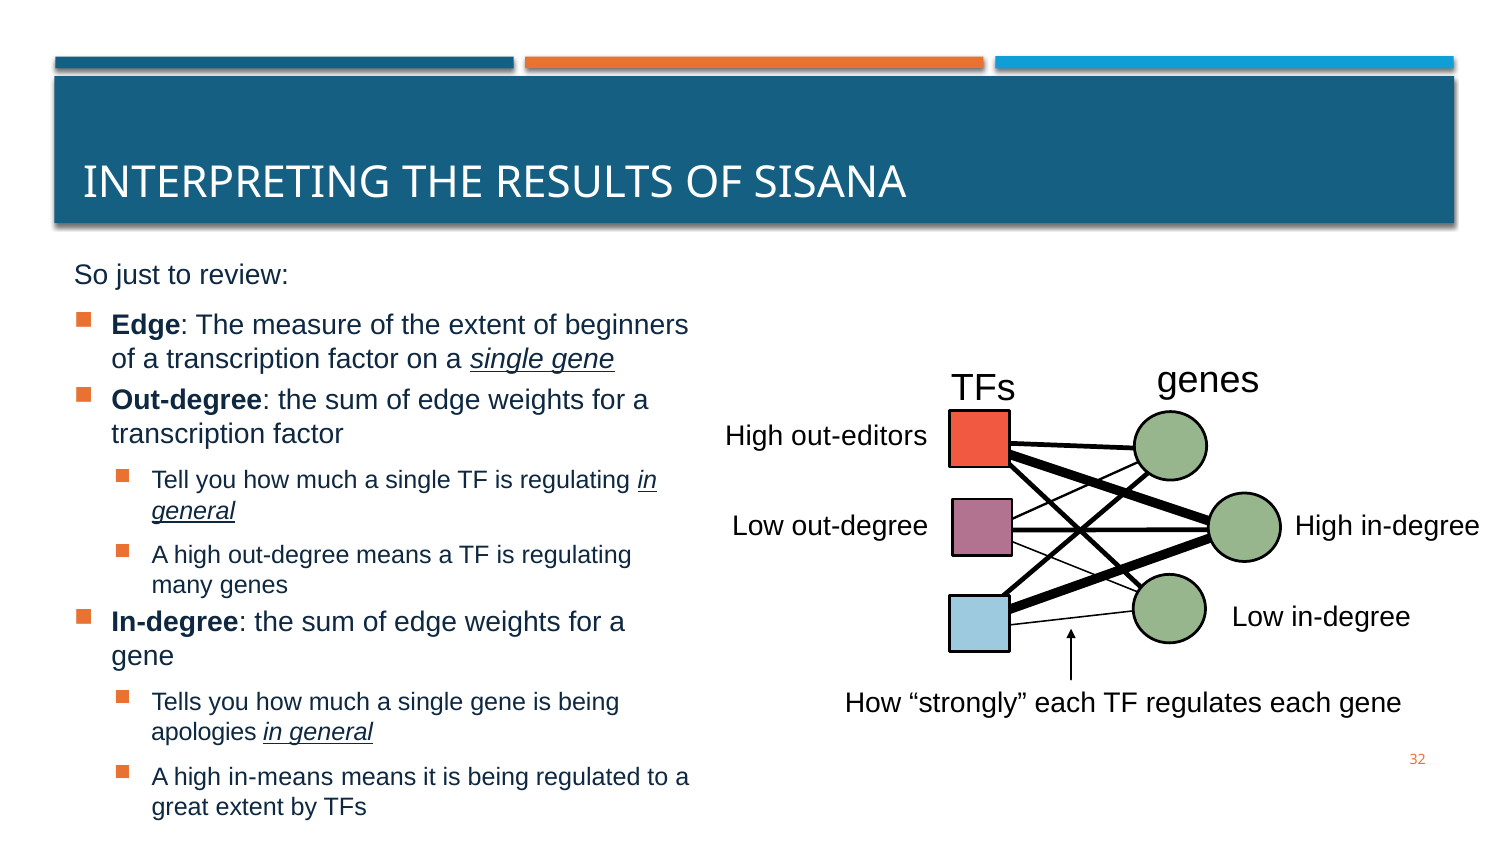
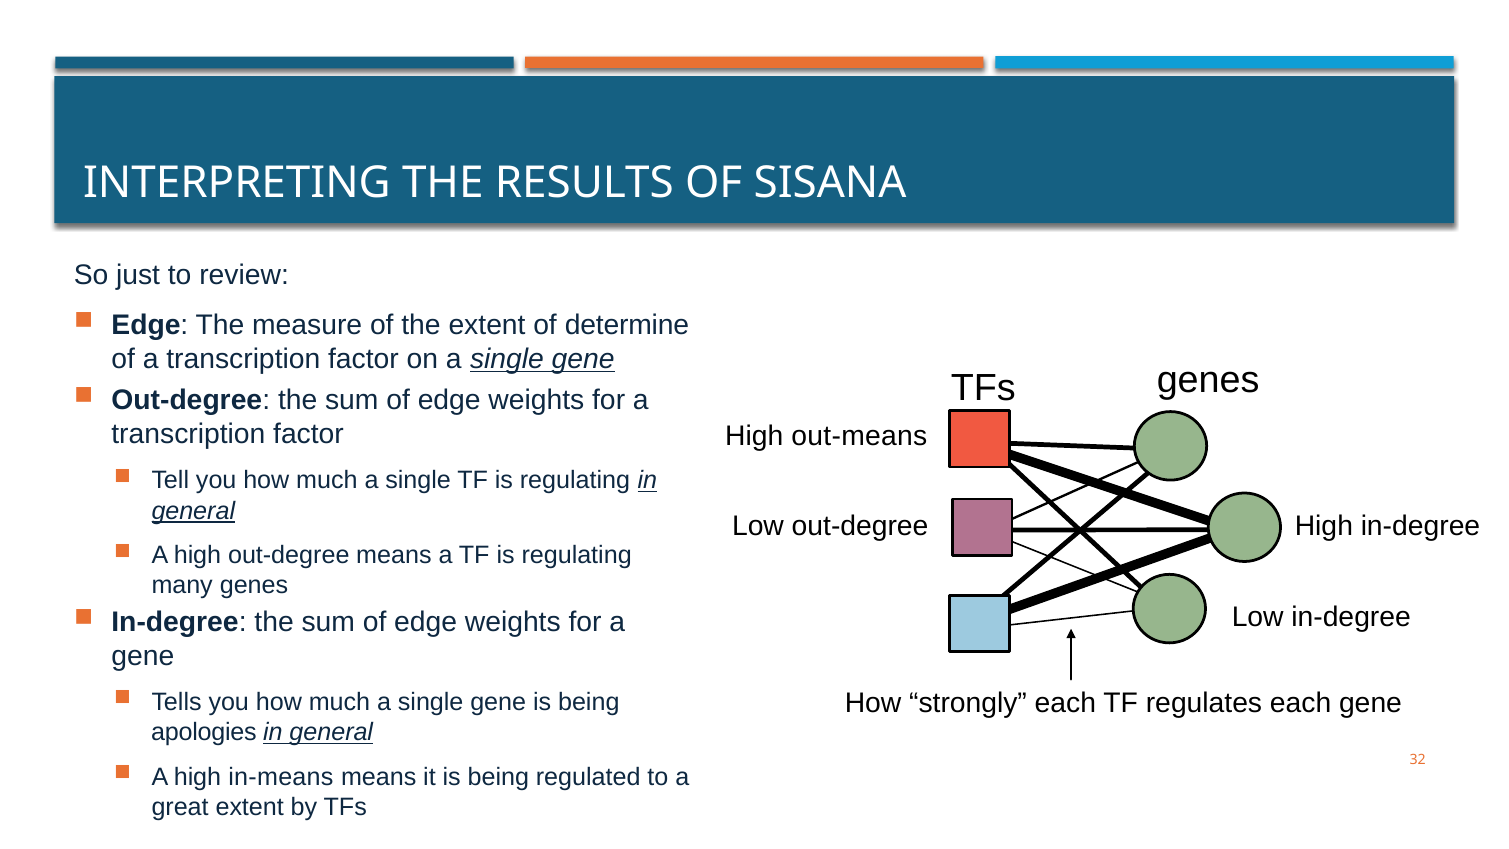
beginners: beginners -> determine (627, 325)
out-editors: out-editors -> out-means (859, 436)
